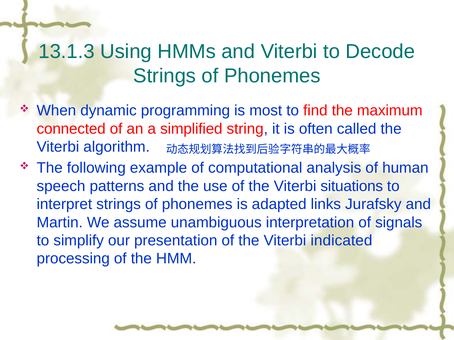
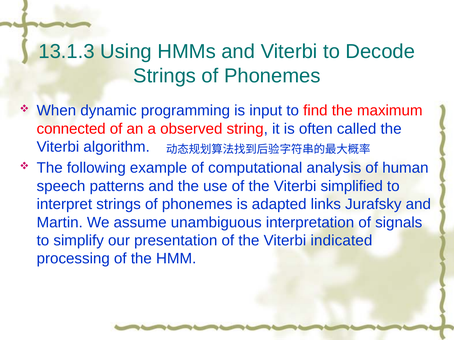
most: most -> input (266, 111)
simplified: simplified -> observed (191, 129)
situations: situations -> simplified (352, 186)
